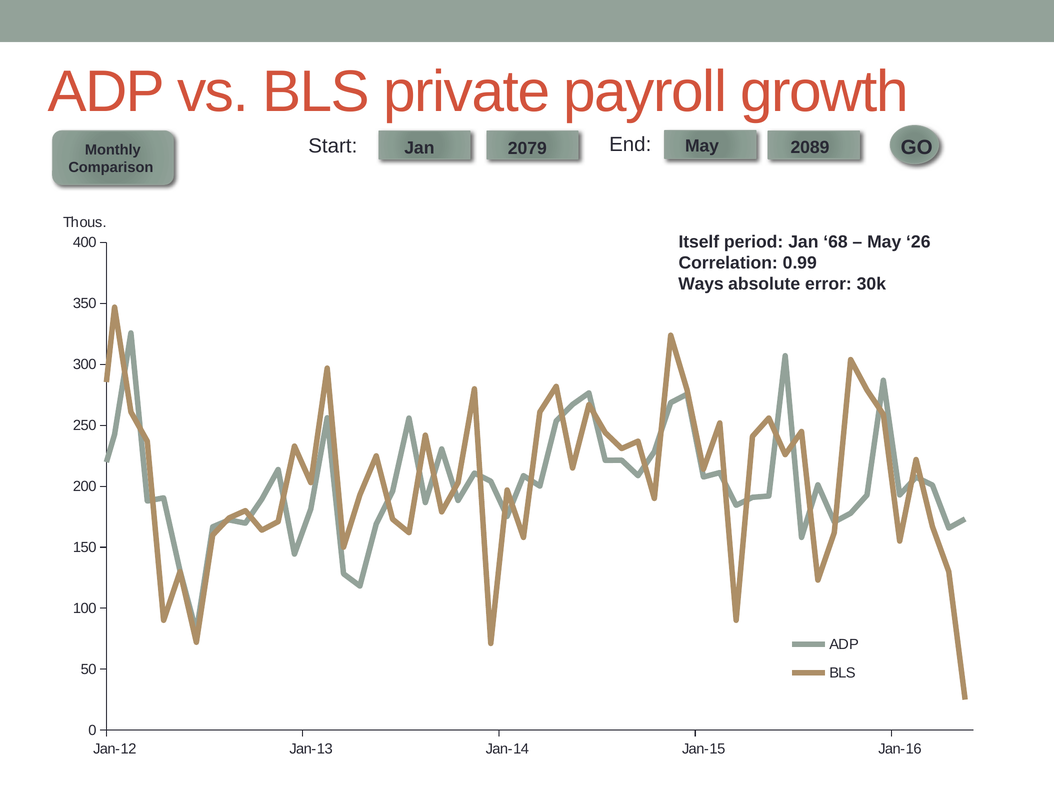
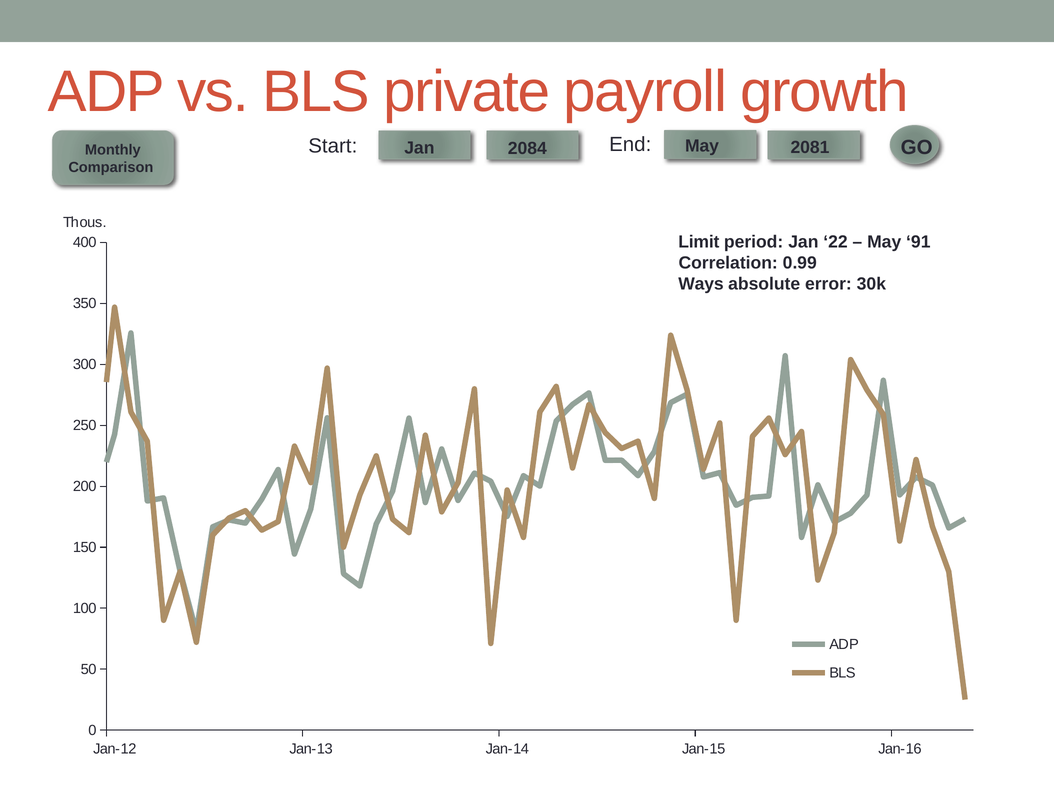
2079: 2079 -> 2084 (527, 149)
2089: 2089 -> 2081 (810, 147)
Itself: Itself -> Limit (699, 242)
68: 68 -> 22 (836, 242)
26: 26 -> 91 (918, 242)
